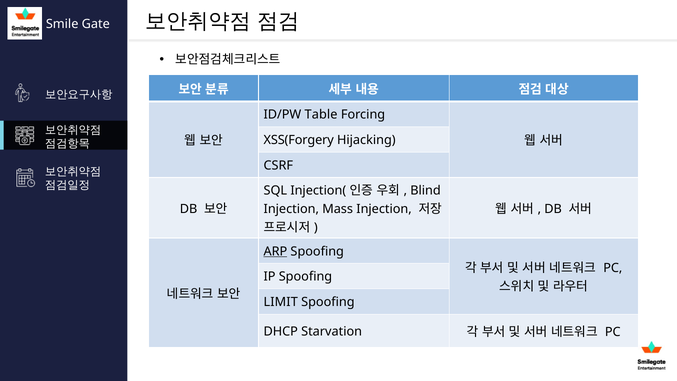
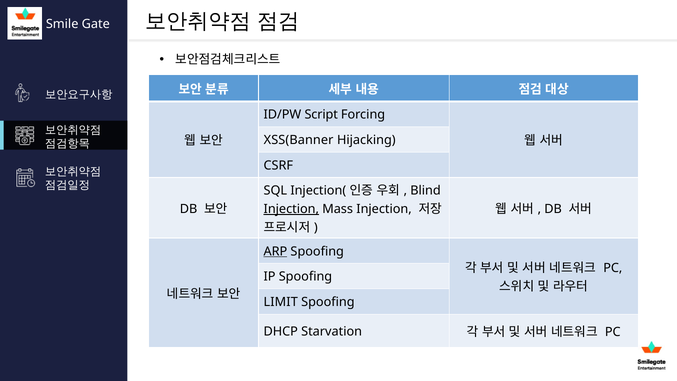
Table: Table -> Script (321, 115)
XSS(Forgery: XSS(Forgery -> XSS(Banner (299, 140)
Injection underline: none -> present (291, 209)
